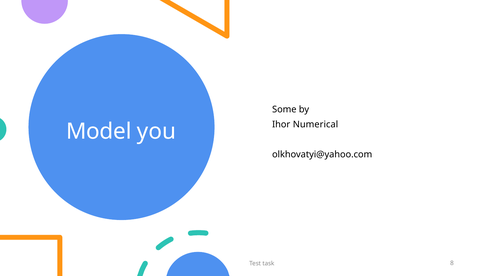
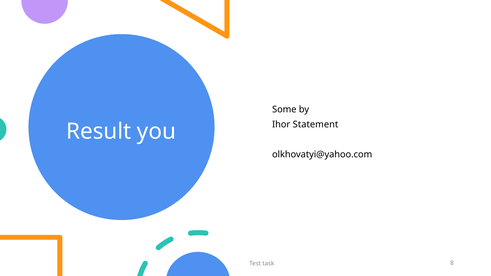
Numerical: Numerical -> Statement (316, 125)
Model: Model -> Result (99, 132)
